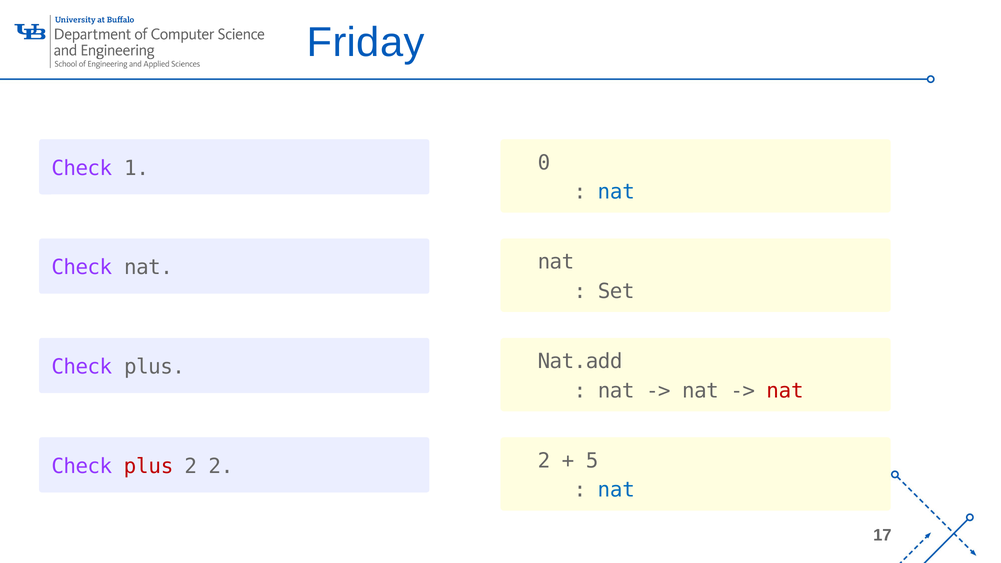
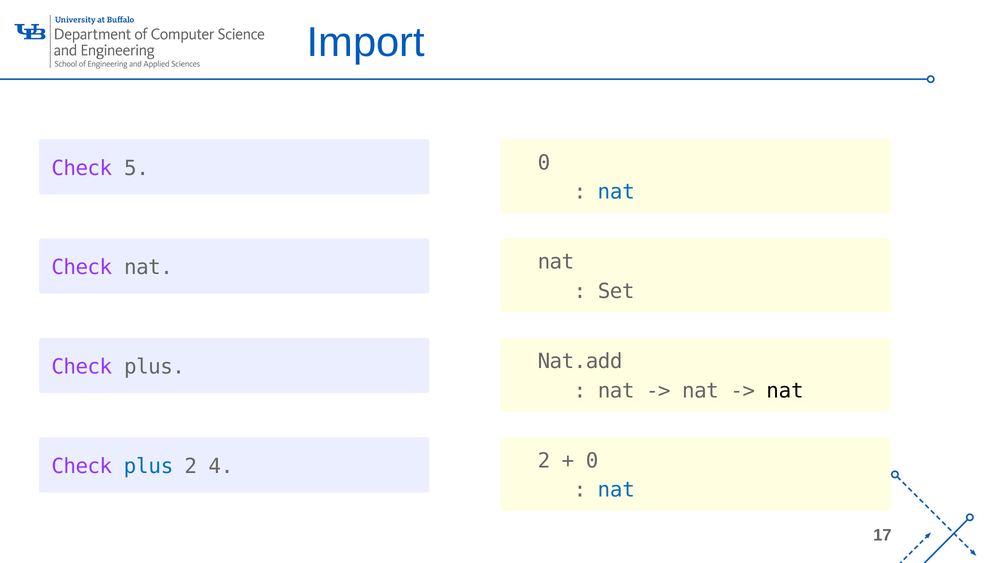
Friday: Friday -> Import (366, 42)
1: 1 -> 5 (137, 168)
nat colour: red -> black (785, 391)
plus colour: red -> blue (149, 466)
2: 2 -> 4 (221, 466)
5: 5 -> 0 (592, 461)
